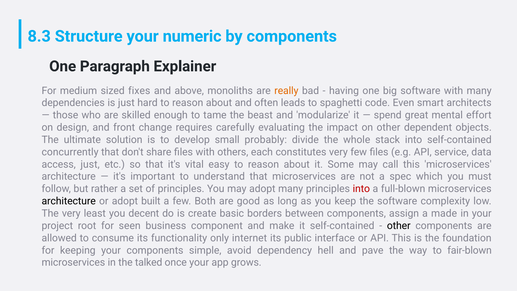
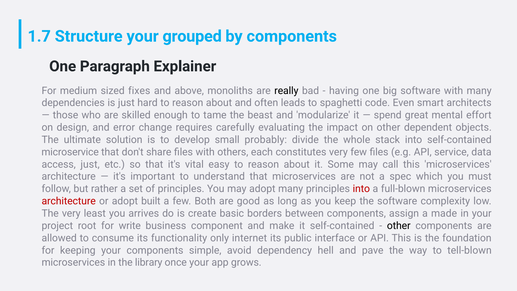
8.3: 8.3 -> 1.7 (39, 36)
numeric: numeric -> grouped (192, 36)
really colour: orange -> black (286, 91)
front: front -> error (124, 127)
concurrently: concurrently -> microservice (70, 152)
architecture colour: black -> red (69, 201)
decent: decent -> arrives (144, 213)
seen: seen -> write (130, 226)
fair-blown: fair-blown -> tell-blown (470, 250)
talked: talked -> library (149, 262)
